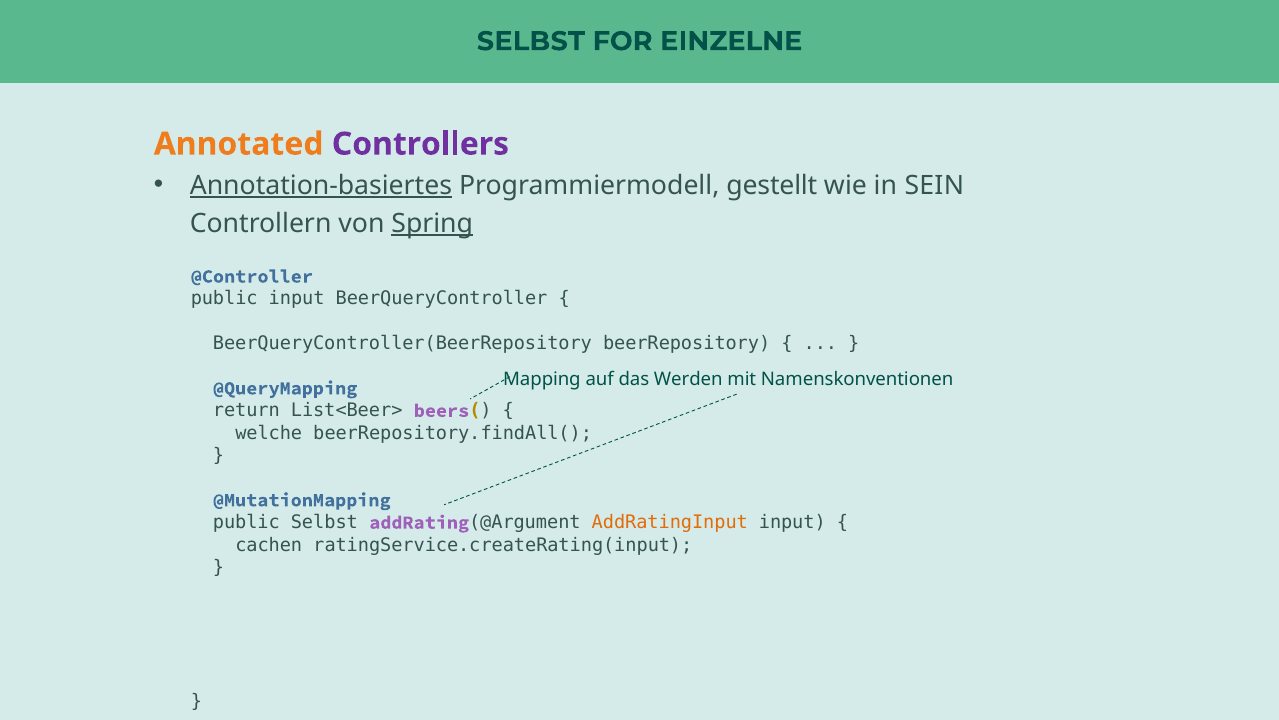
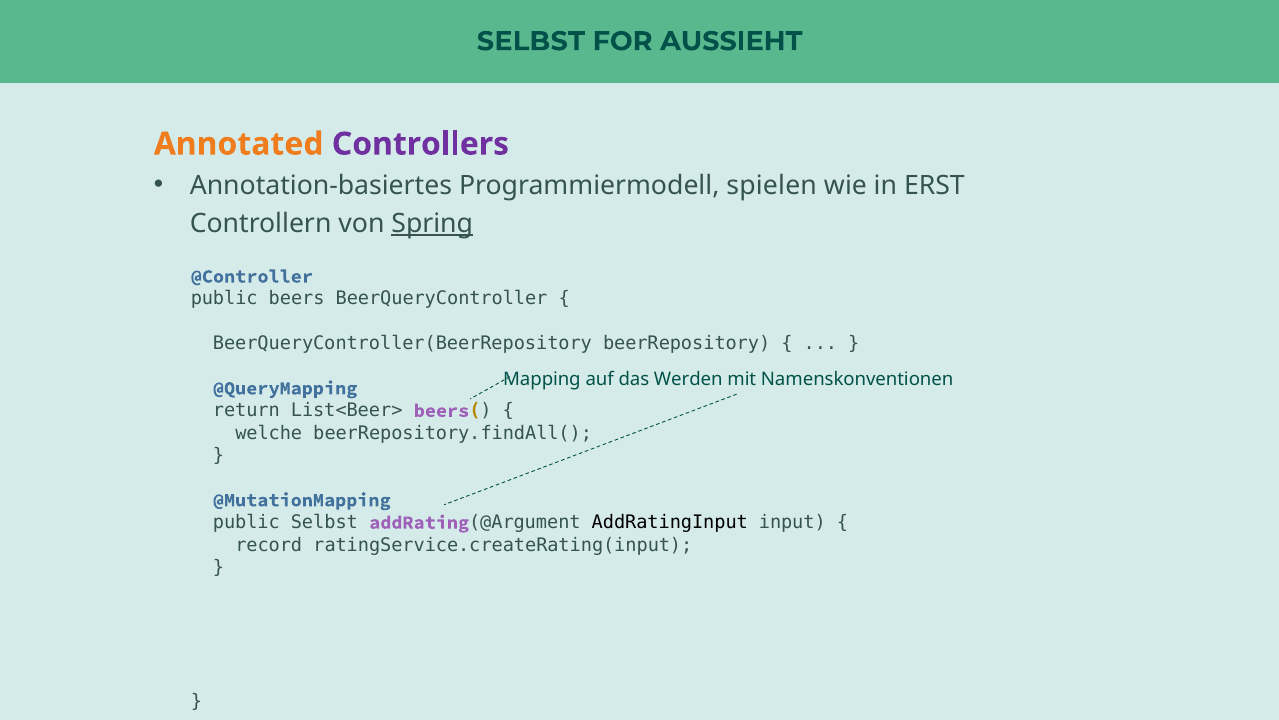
EINZELNE: EINZELNE -> AUSSIEHT (731, 41)
Annotation-basiertes underline: present -> none (321, 185)
gestellt: gestellt -> spielen (772, 185)
SEIN: SEIN -> ERST (934, 185)
public input: input -> beers (297, 299)
AddRatingInput colour: orange -> black (670, 522)
cachen: cachen -> record (269, 544)
